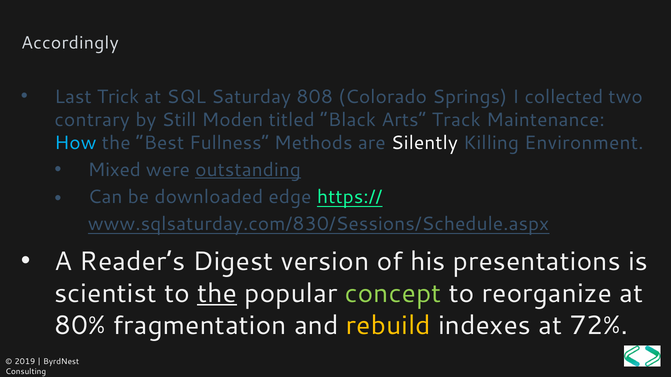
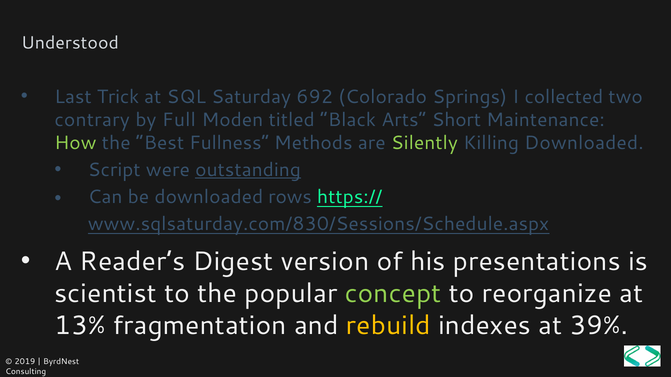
Accordingly: Accordingly -> Understood (70, 43)
808: 808 -> 692 (315, 97)
Still: Still -> Full (179, 120)
Track: Track -> Short (456, 120)
How colour: light blue -> light green (75, 143)
Silently colour: white -> light green (424, 143)
Killing Environment: Environment -> Downloaded (584, 143)
Mixed: Mixed -> Script (114, 170)
edge: edge -> rows (290, 197)
the underline: present -> none (217, 294)
80%: 80% -> 13% (80, 326)
72%: 72% -> 39% (599, 326)
